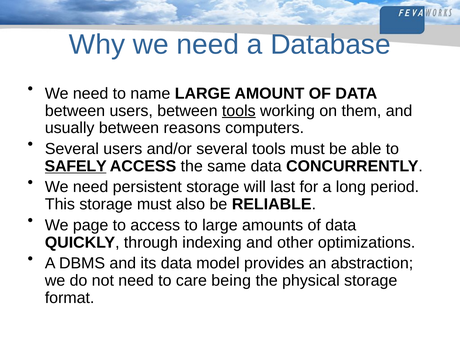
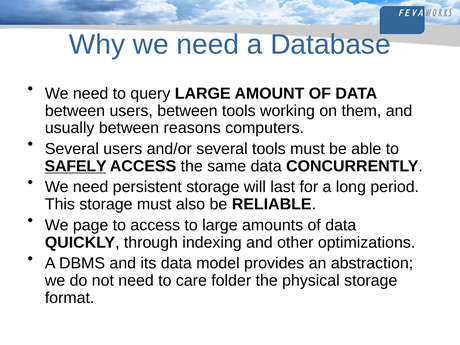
name: name -> query (150, 94)
tools underline: present -> none (239, 111)
being: being -> folder (231, 281)
